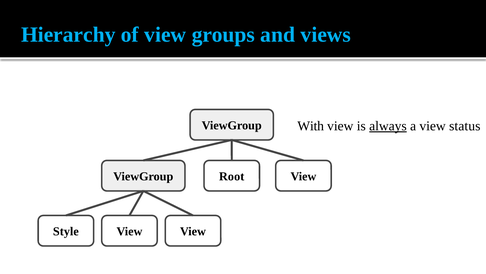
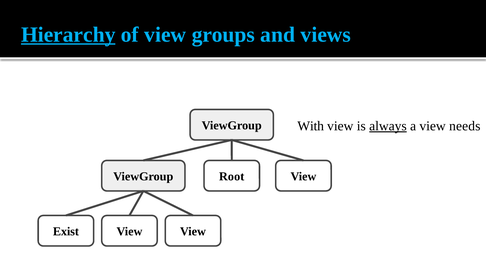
Hierarchy underline: none -> present (68, 35)
status: status -> needs (465, 126)
Style: Style -> Exist (66, 231)
